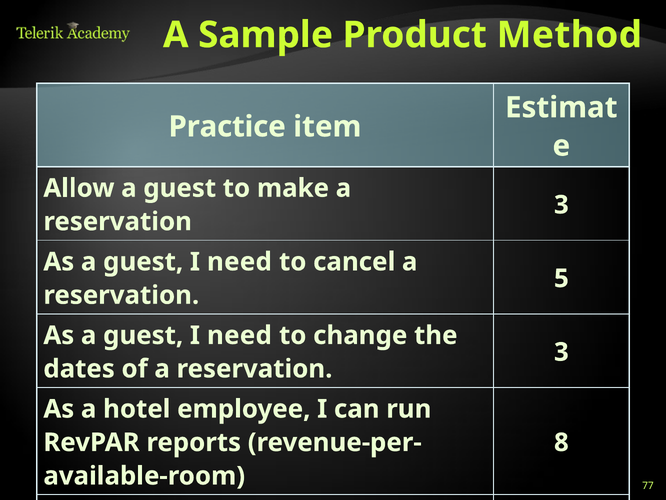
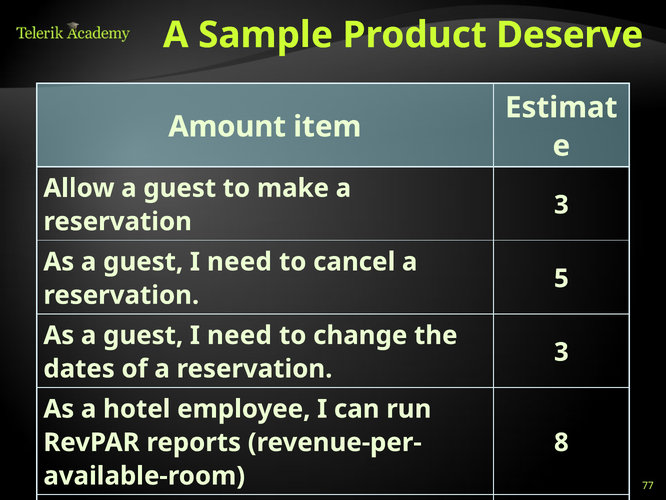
Method: Method -> Deserve (570, 35)
Practice: Practice -> Amount (227, 127)
